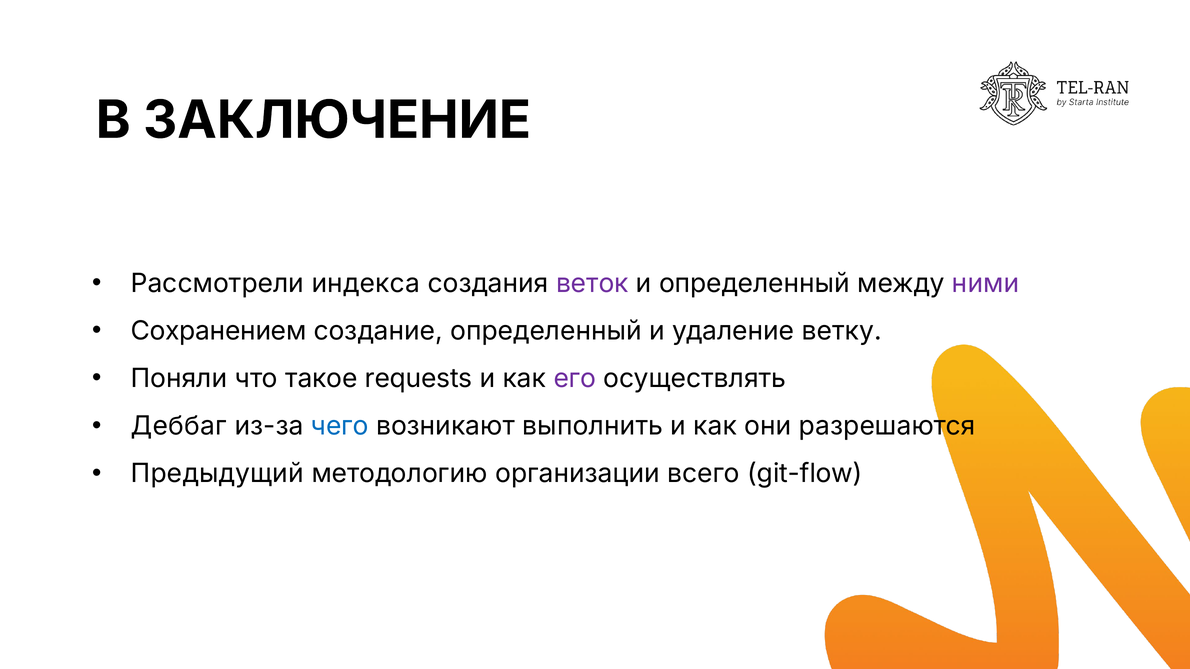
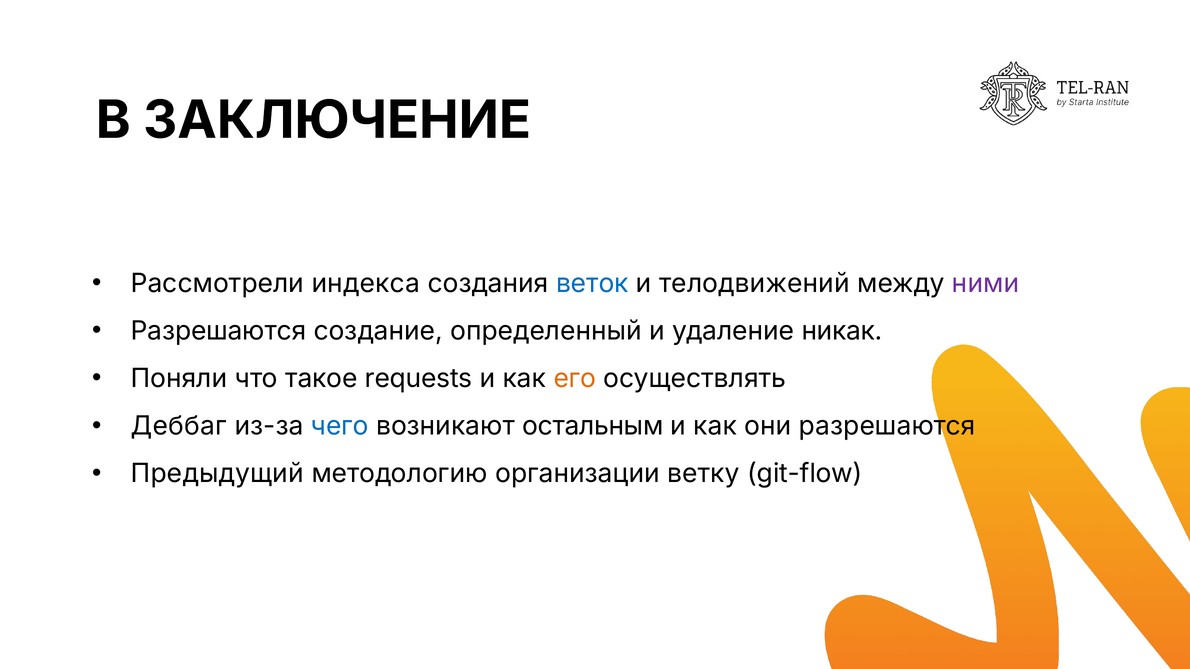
веток colour: purple -> blue (592, 284)
и определенный: определенный -> телодвижений (754, 284)
Сохранением: Сохранением -> Разрешаются (219, 331)
ветку: ветку -> никак (842, 331)
его colour: purple -> orange (575, 379)
выполнить: выполнить -> остальным (593, 426)
всего: всего -> ветку (703, 474)
